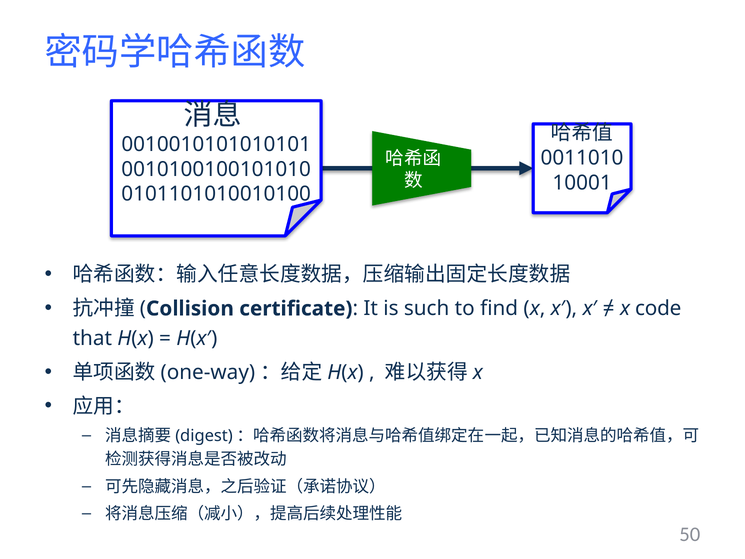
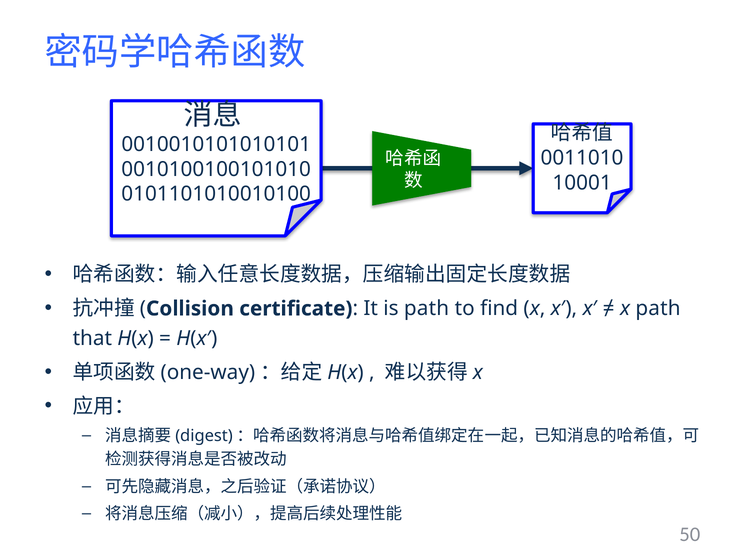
is such: such -> path (427, 308)
x code: code -> path (658, 308)
